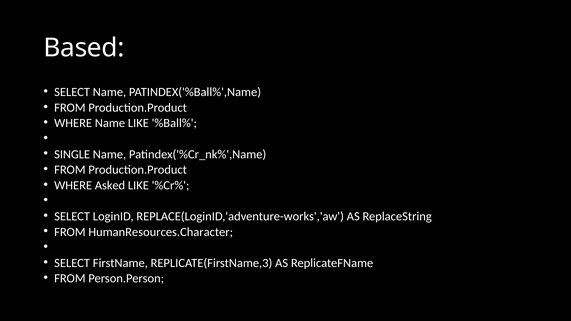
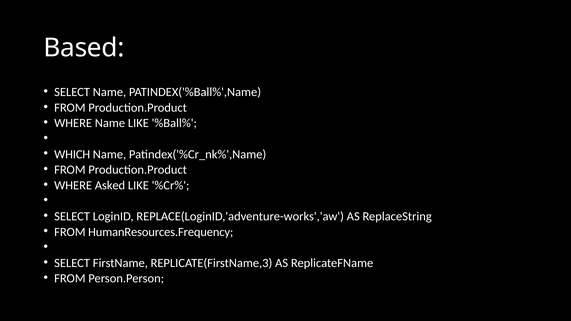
SINGLE: SINGLE -> WHICH (72, 154)
HumanResources.Character: HumanResources.Character -> HumanResources.Frequency (161, 232)
